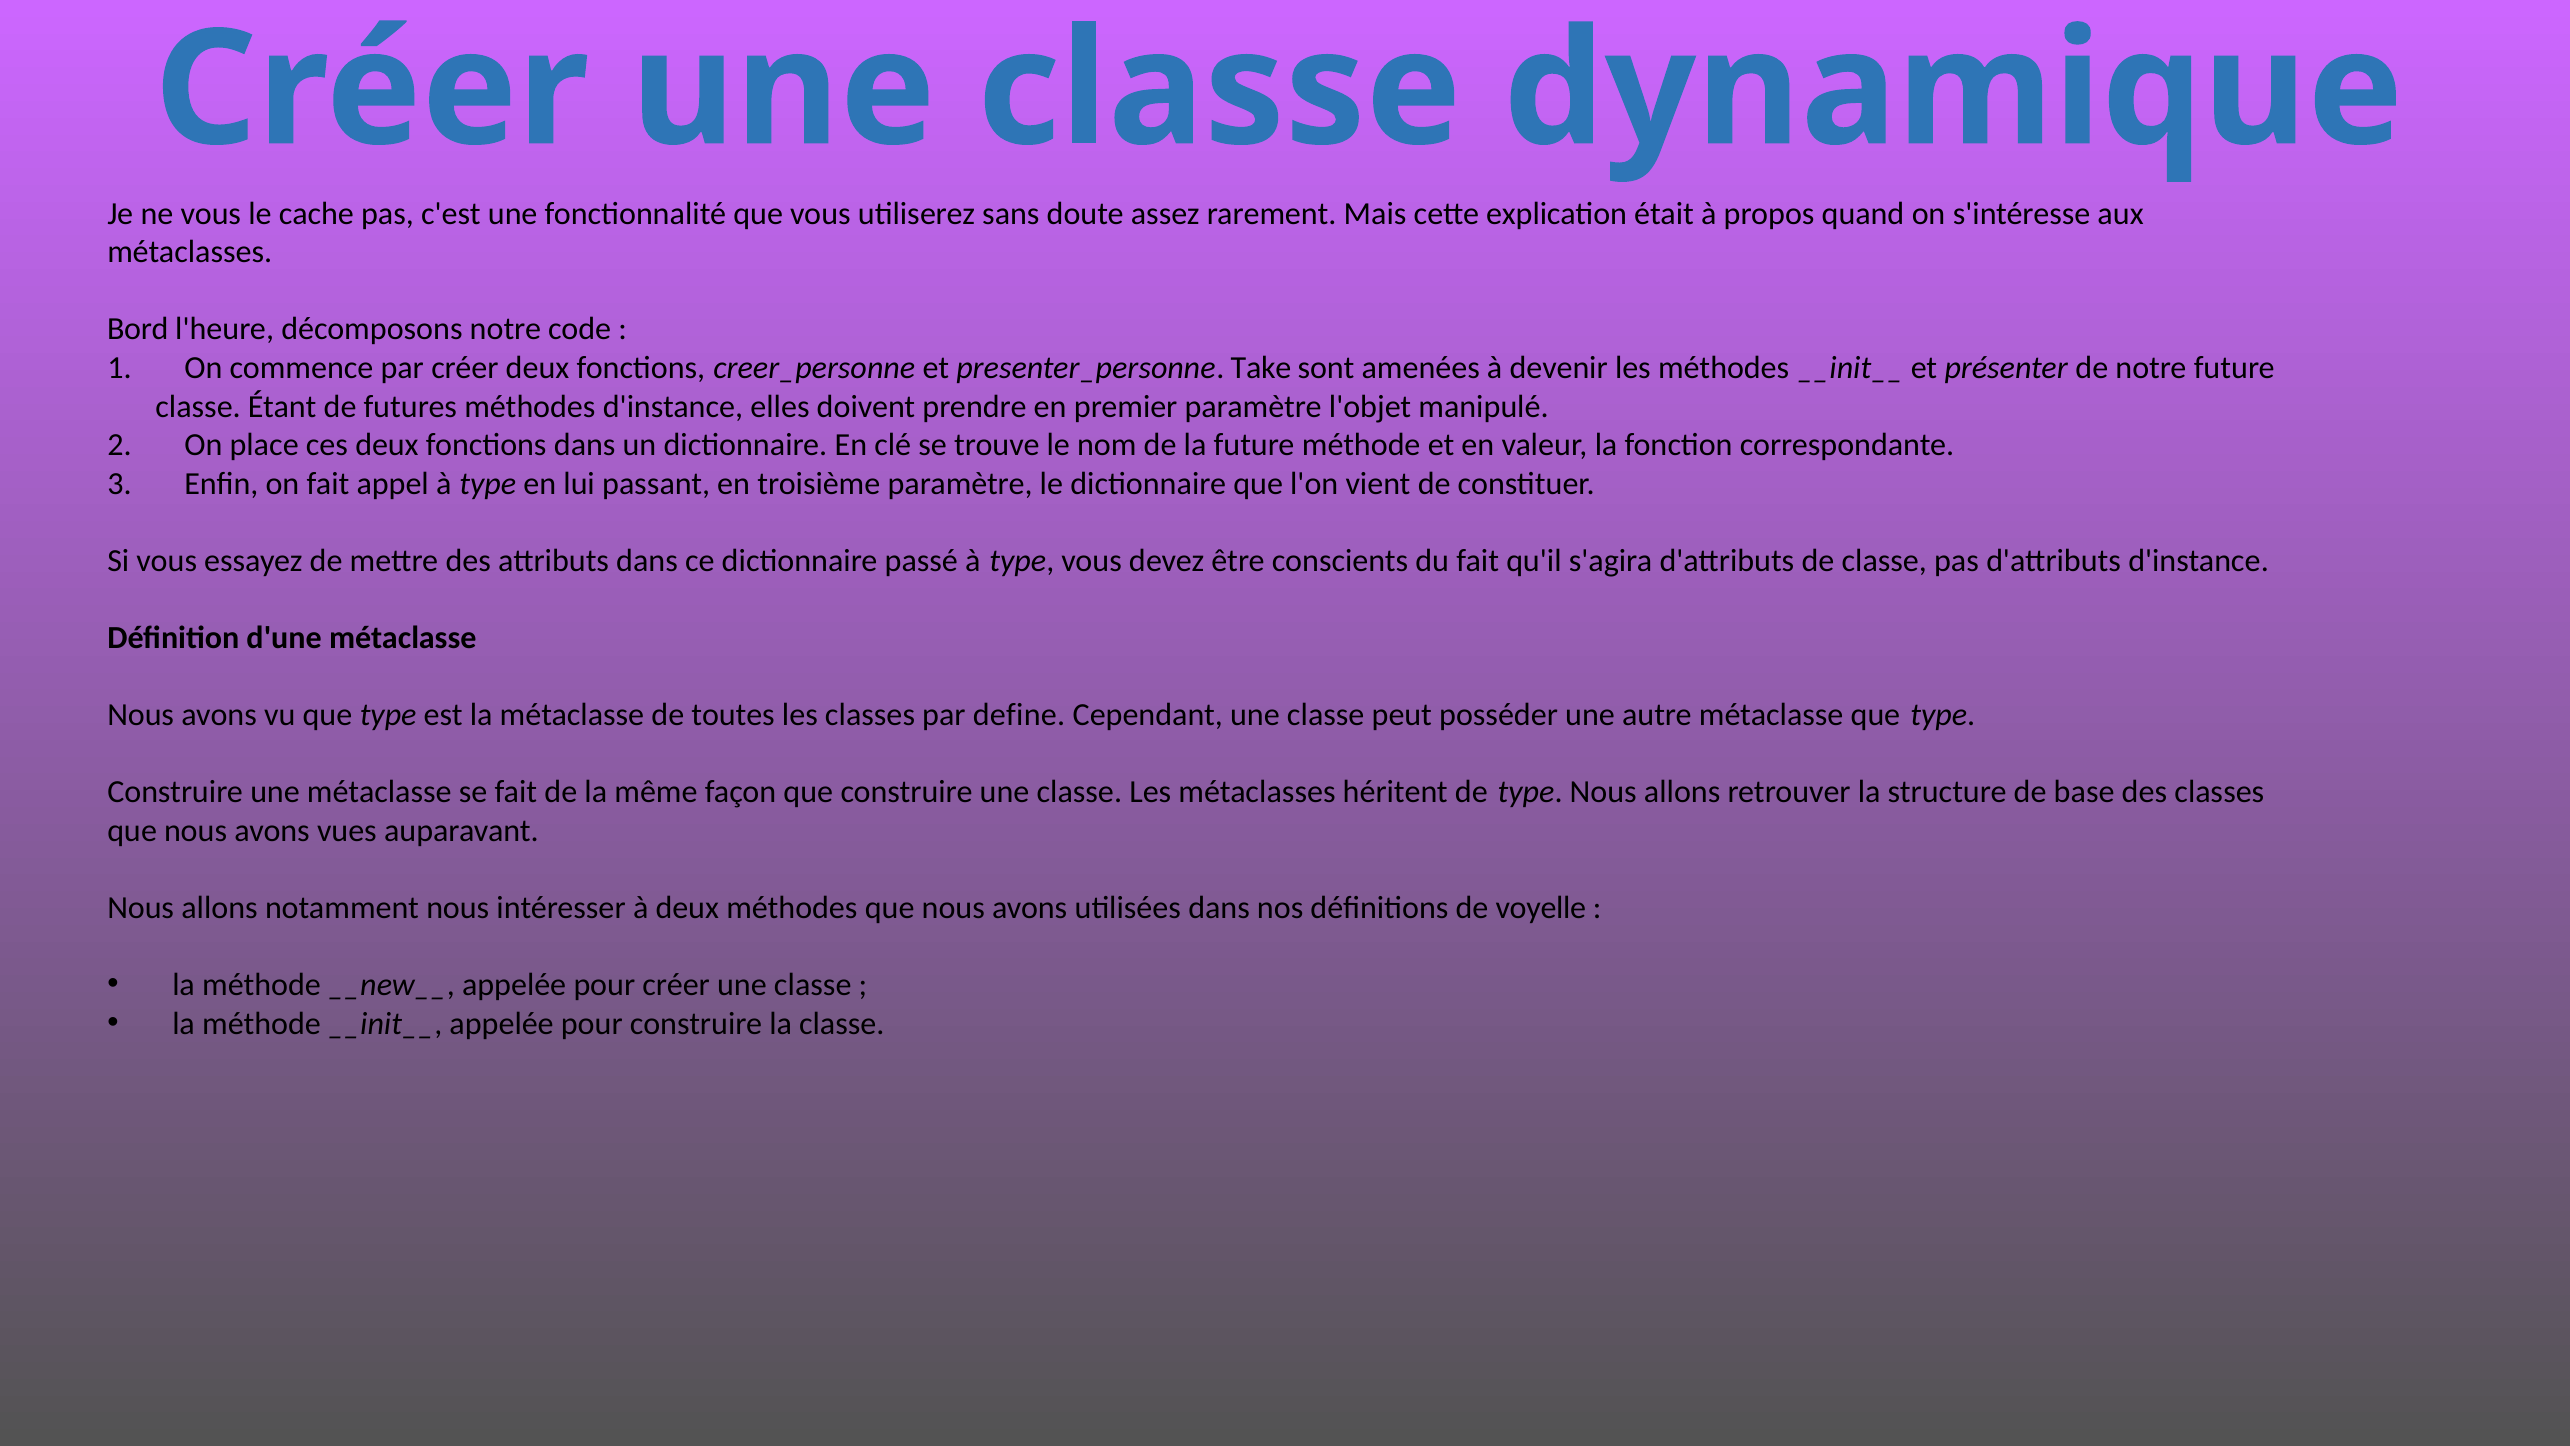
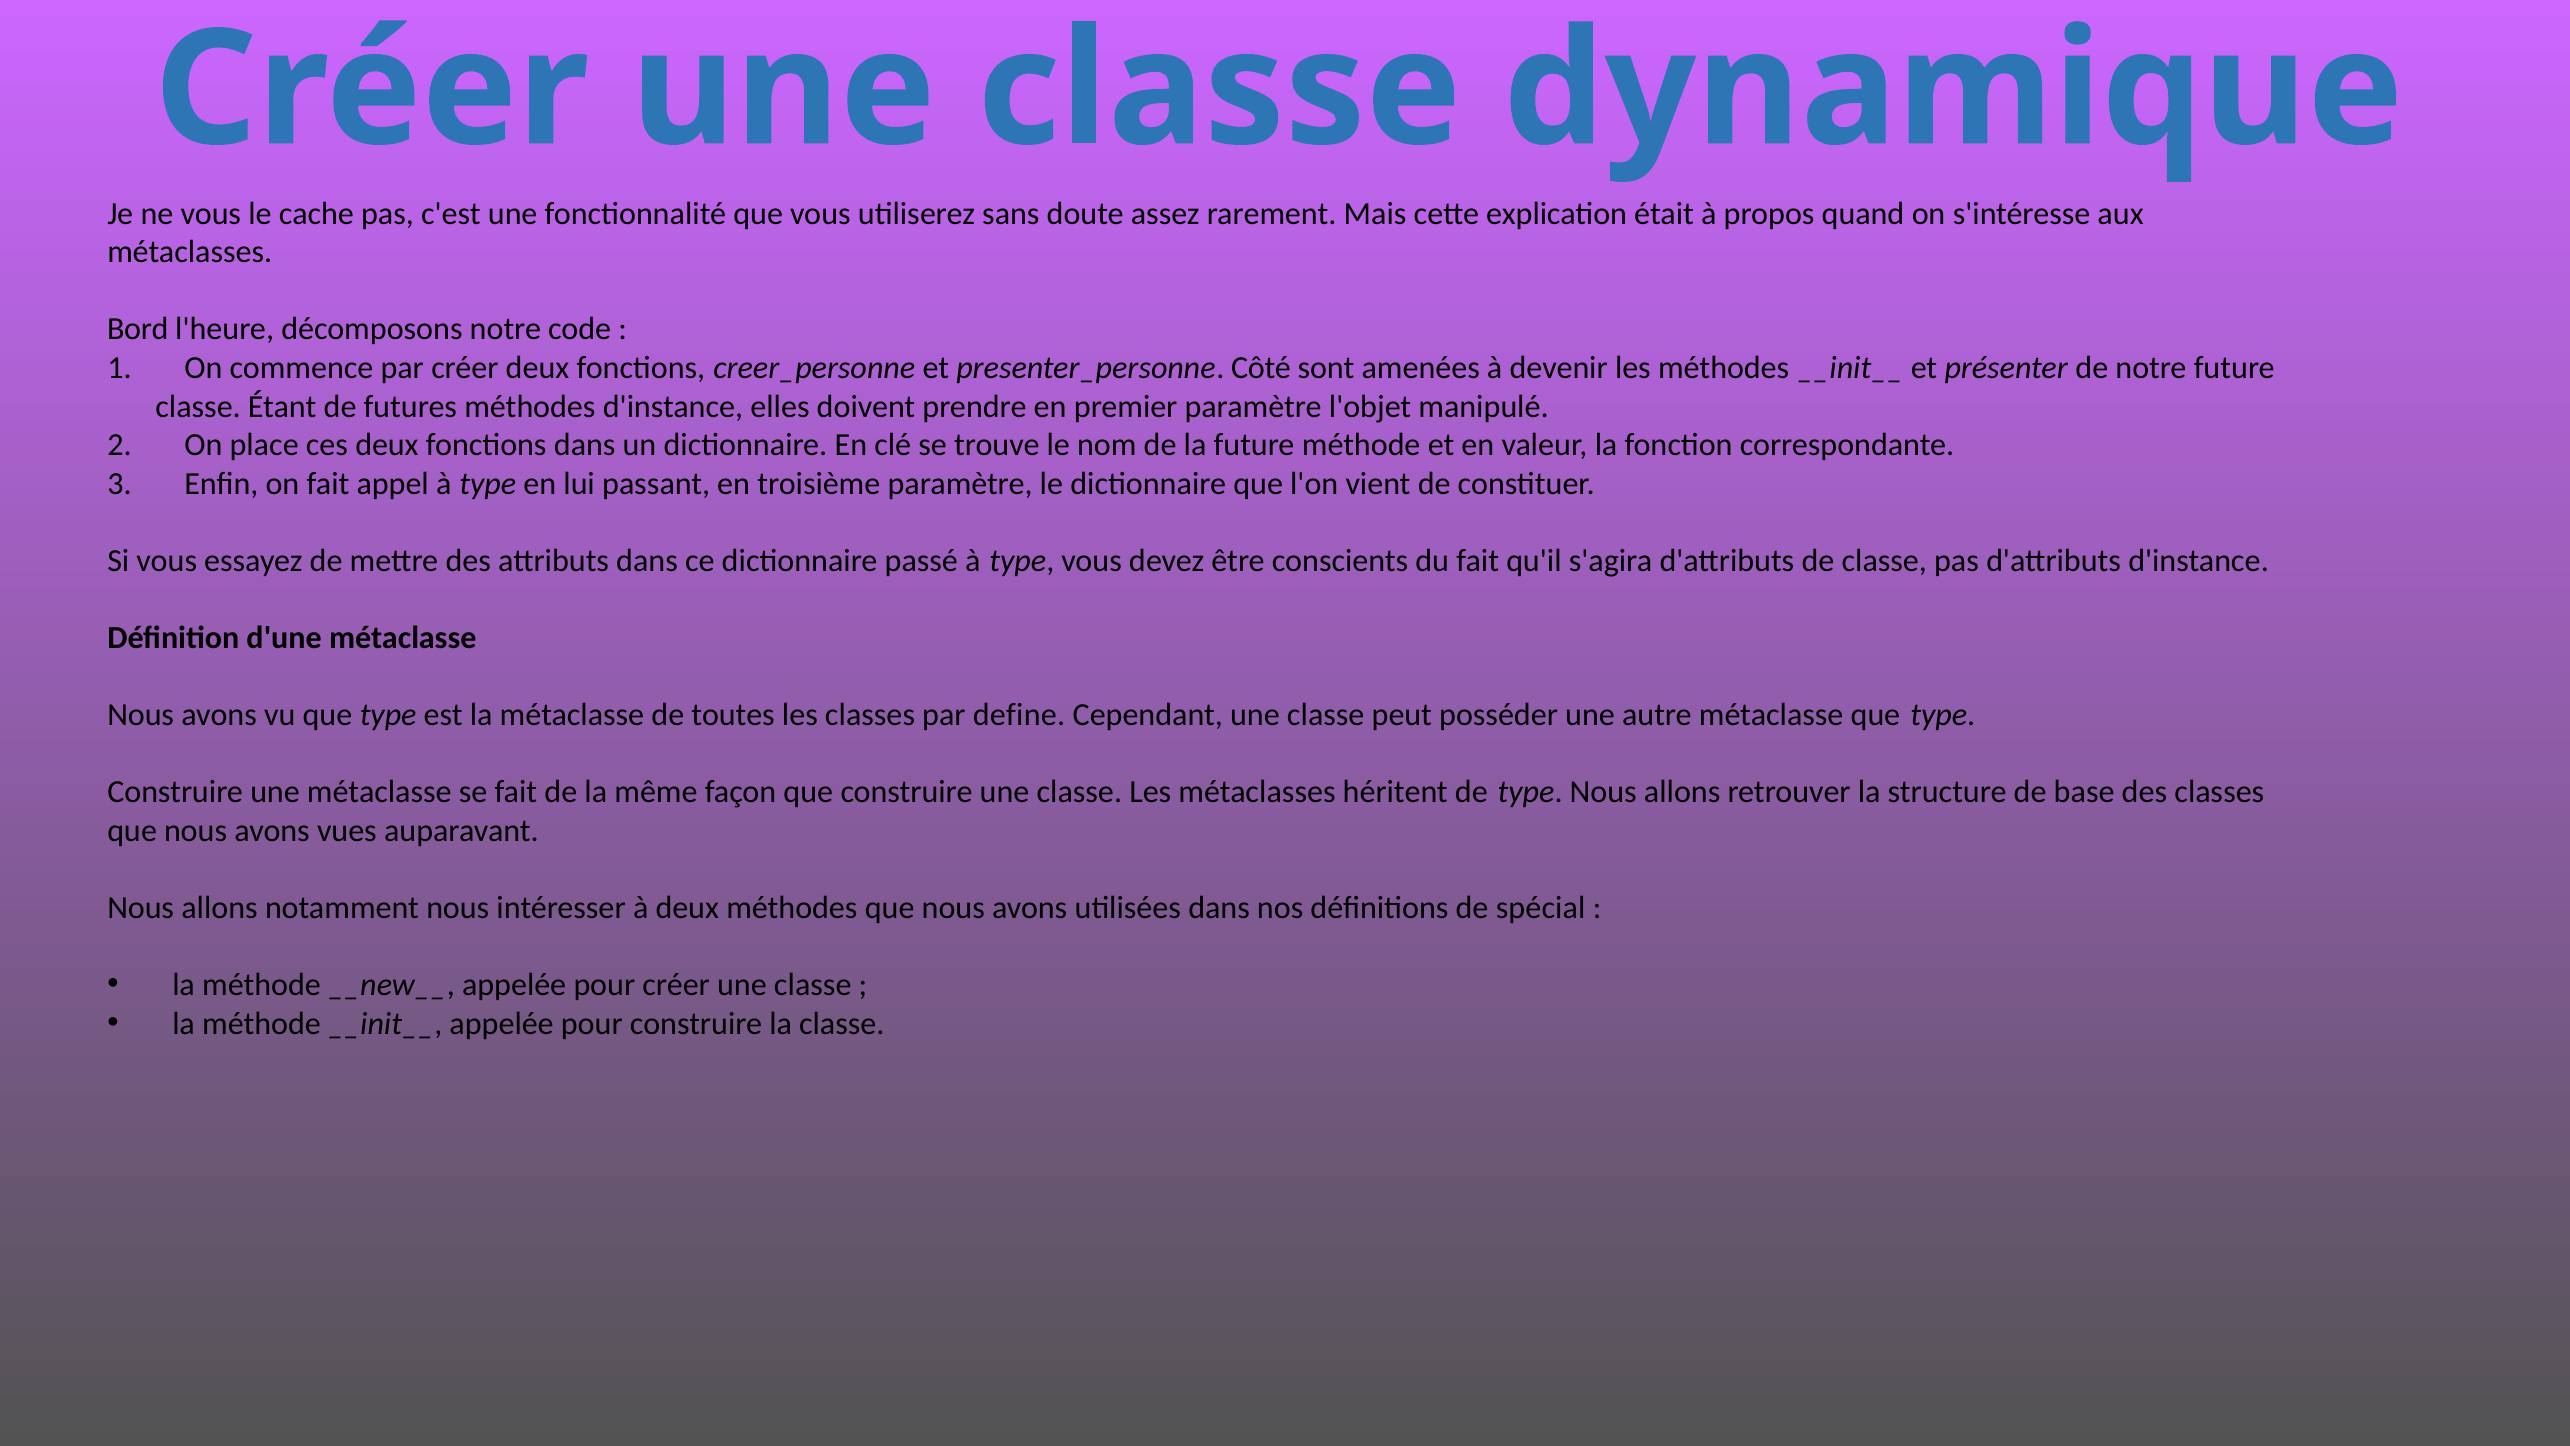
Take: Take -> Côté (1261, 368)
voyelle: voyelle -> spécial (1541, 908)
